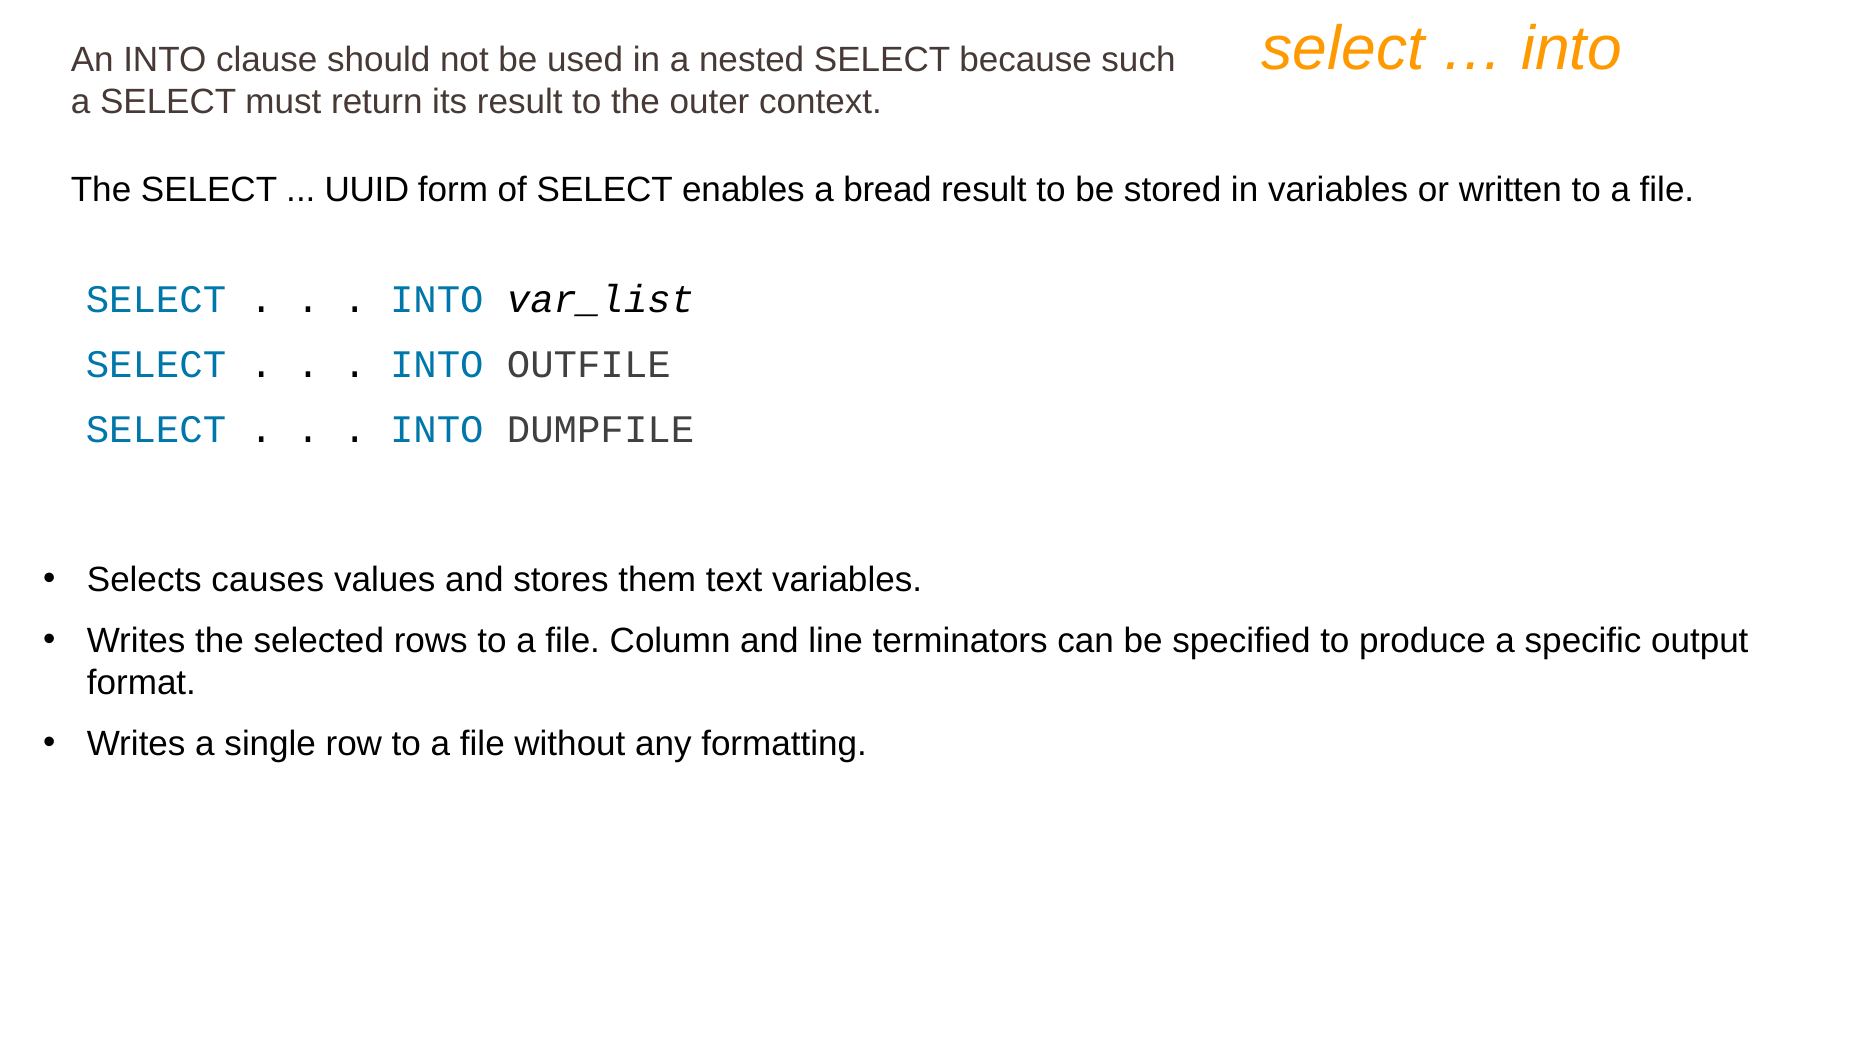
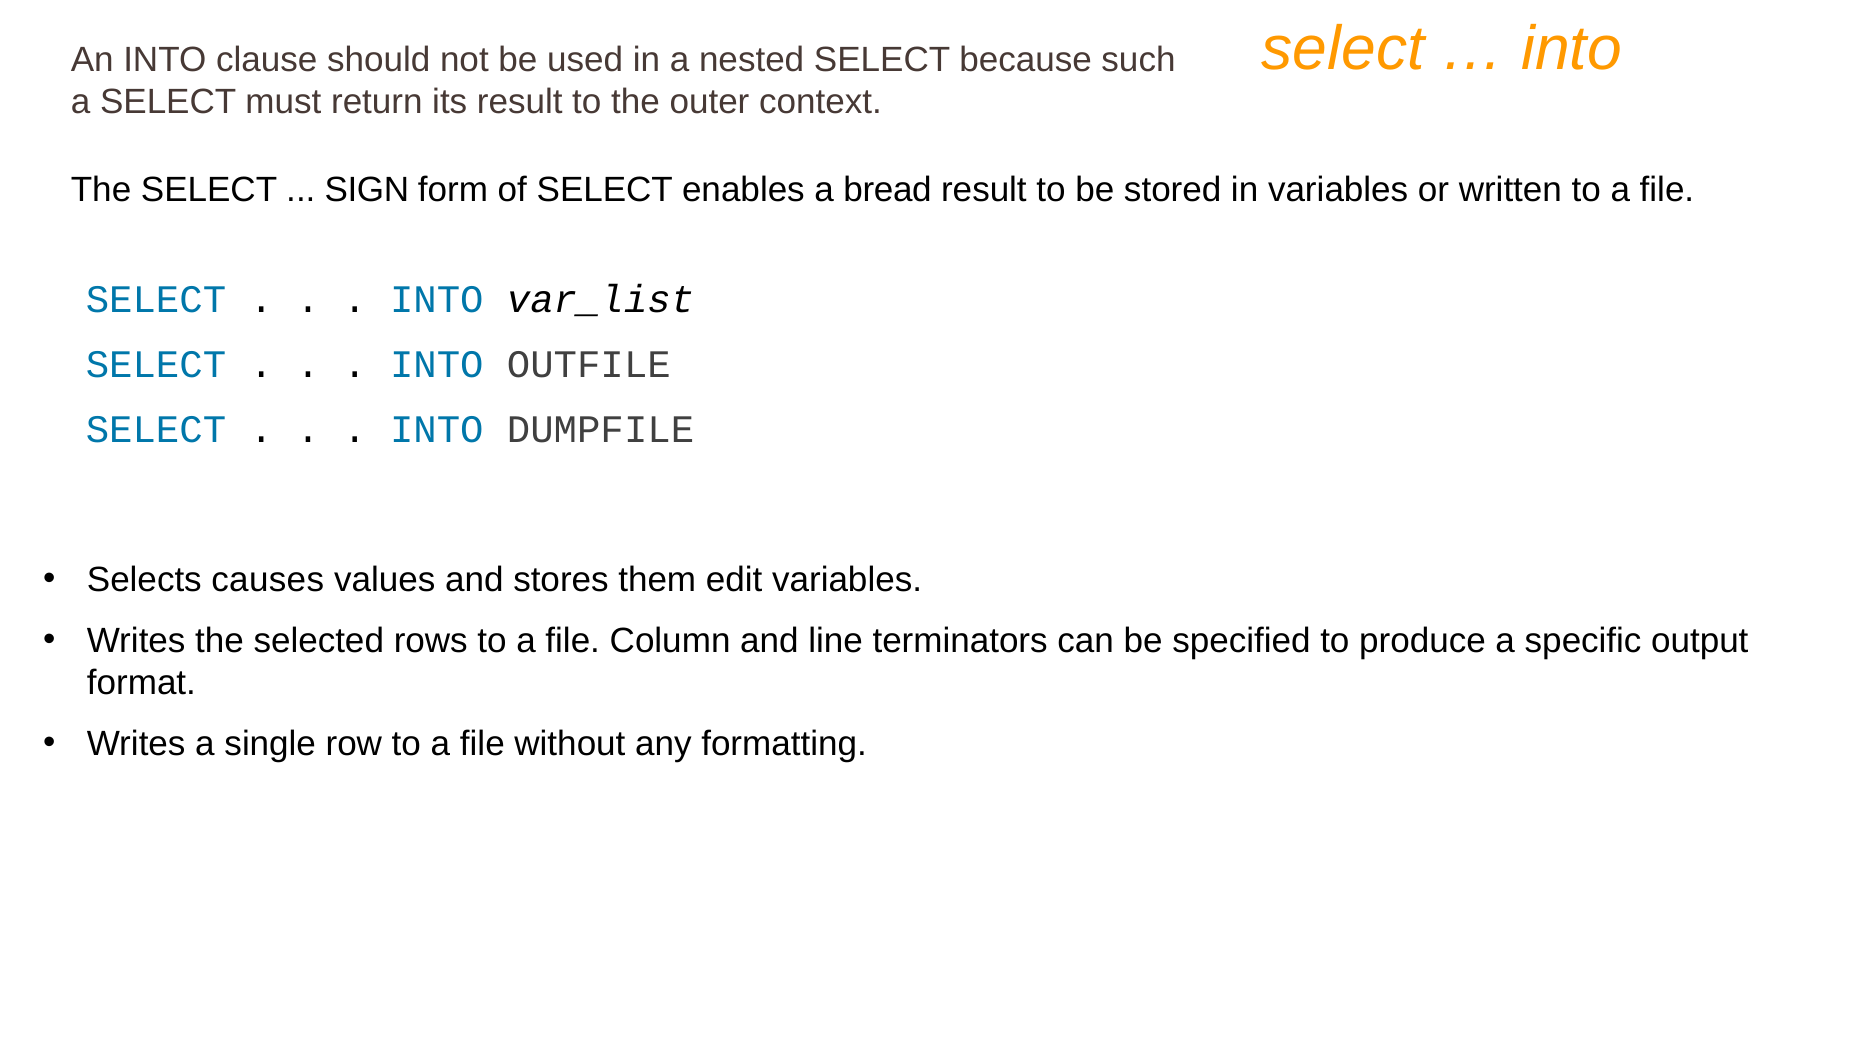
UUID: UUID -> SIGN (367, 190)
text: text -> edit (734, 580)
